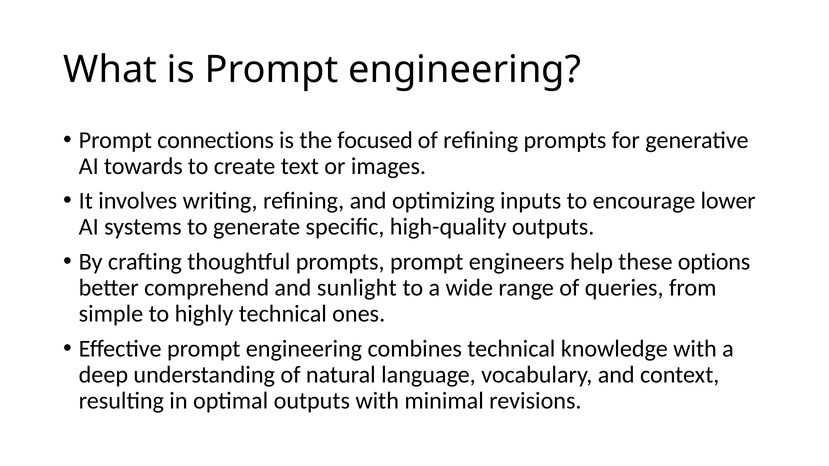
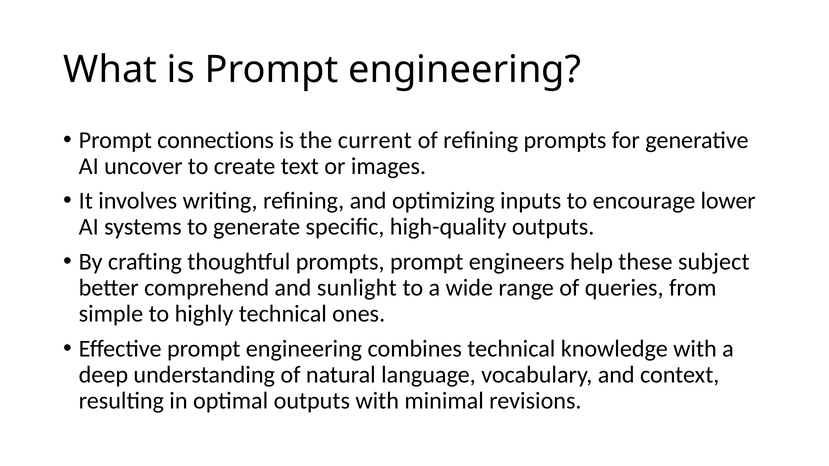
focused: focused -> current (375, 140)
towards: towards -> uncover (143, 166)
options: options -> subject (714, 262)
